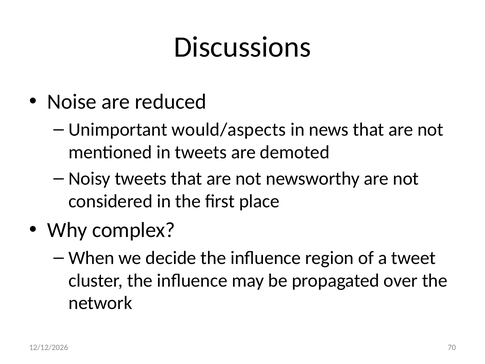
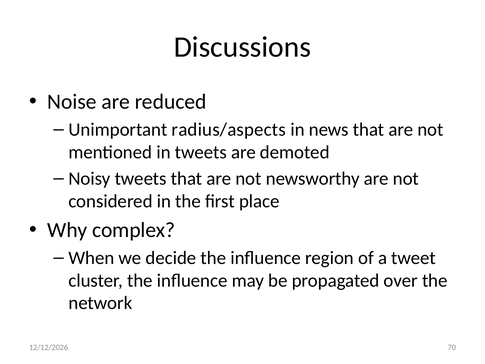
would/aspects: would/aspects -> radius/aspects (229, 130)
